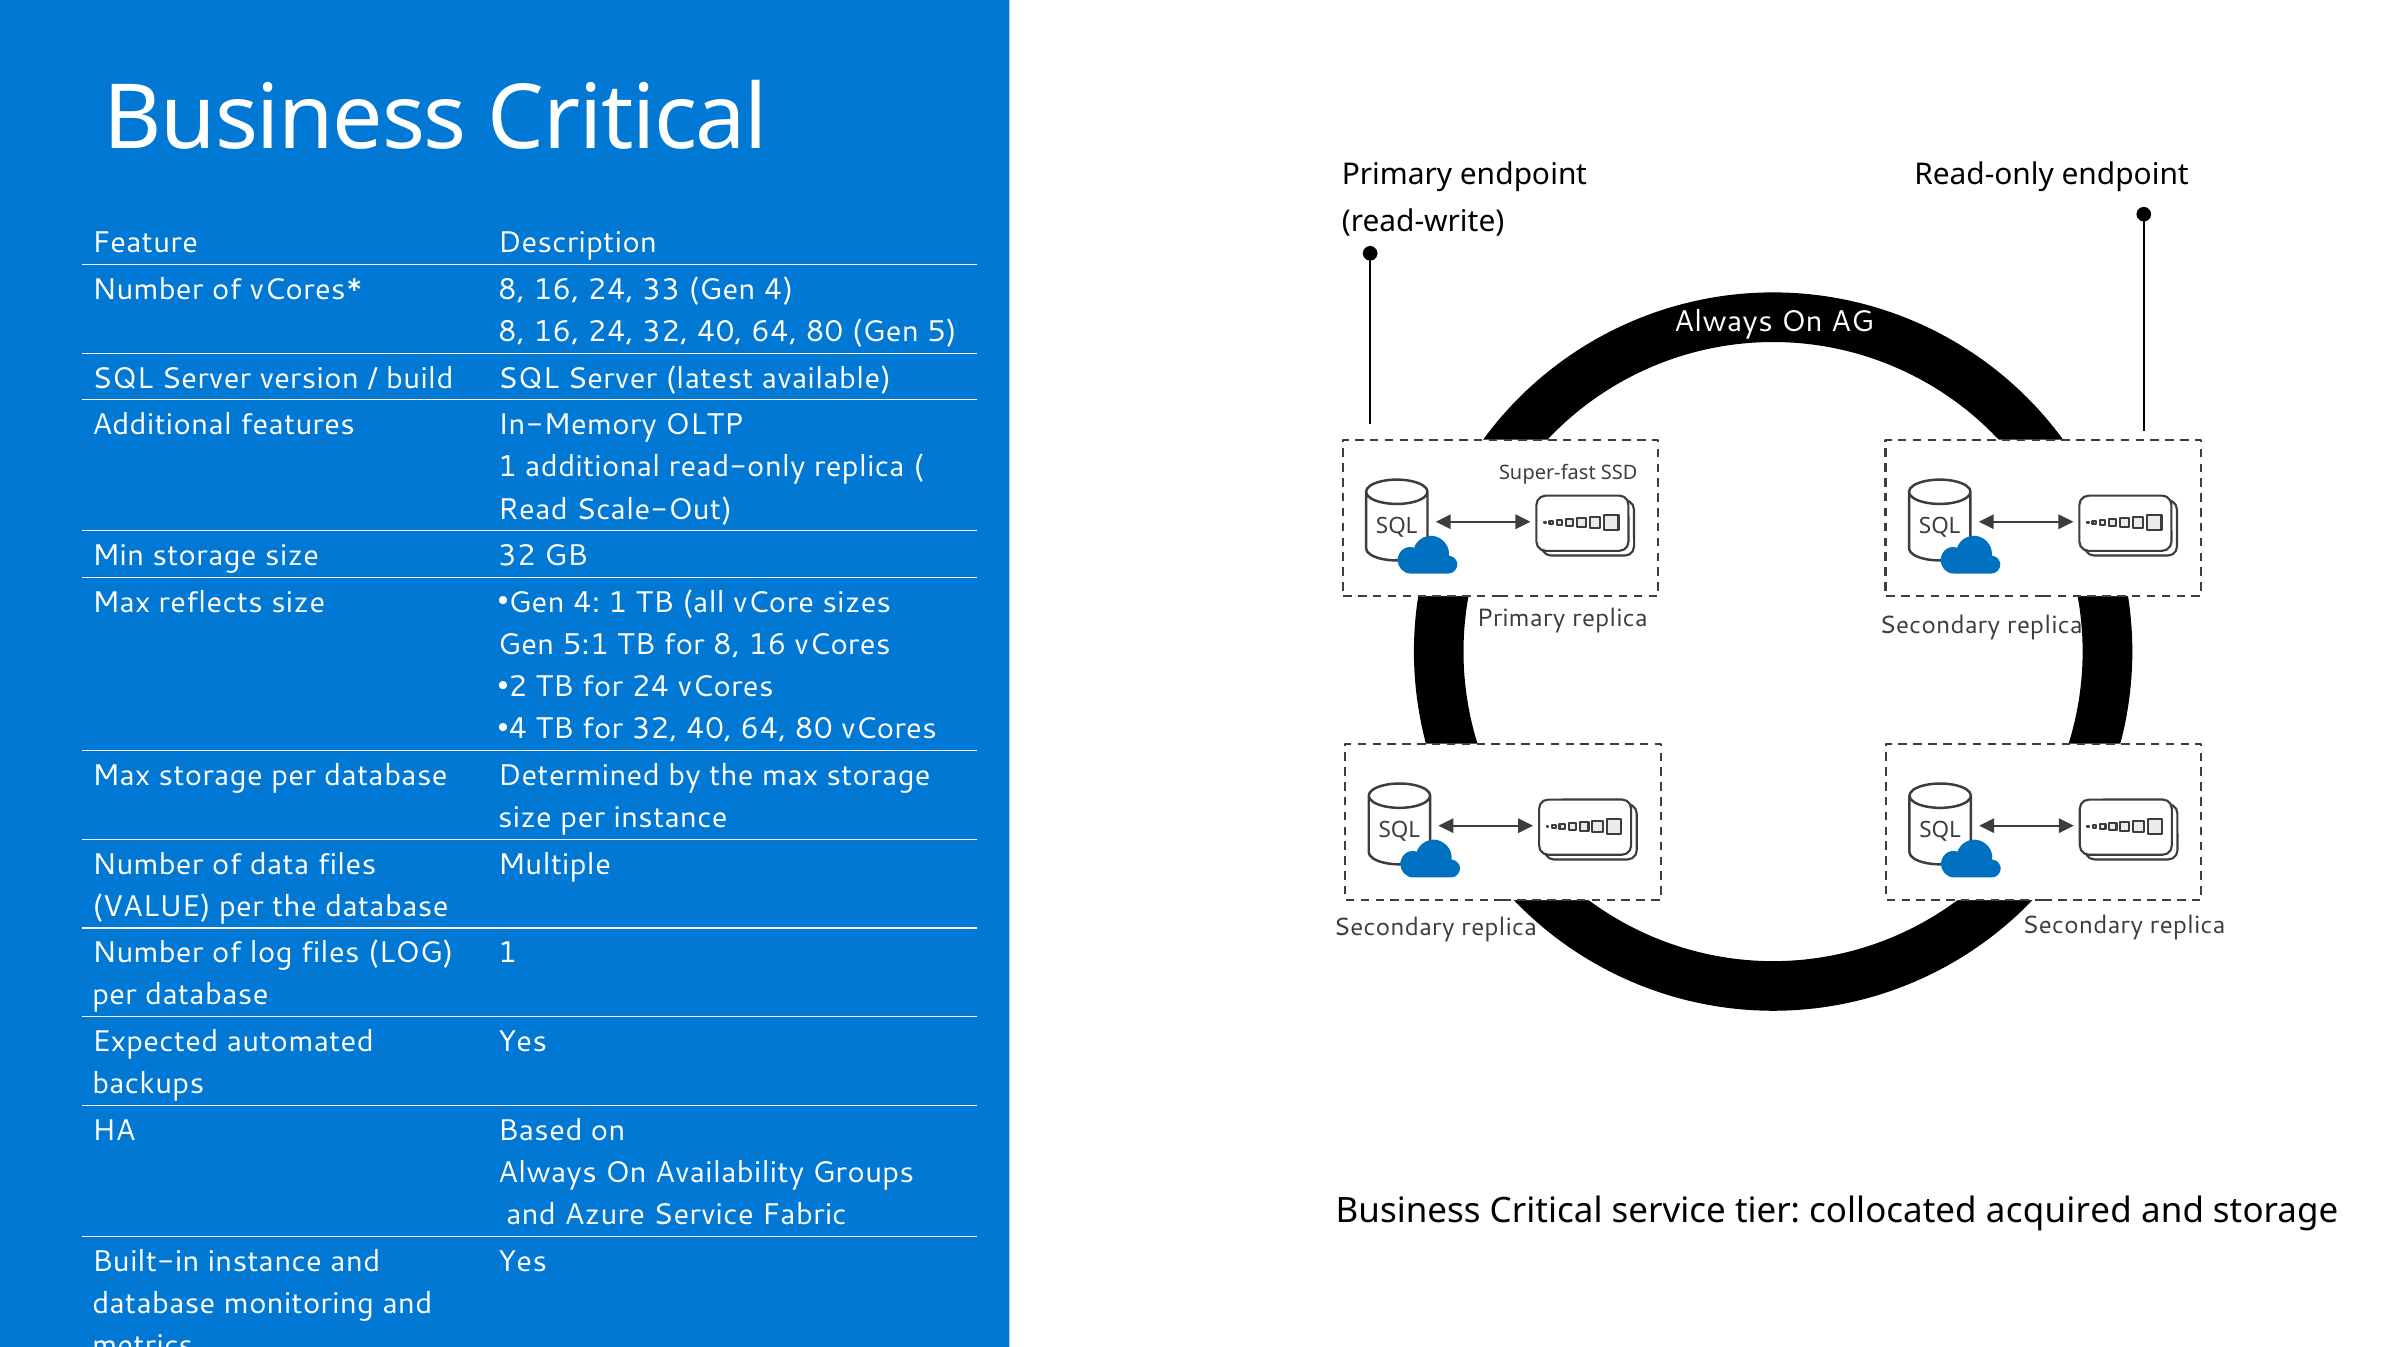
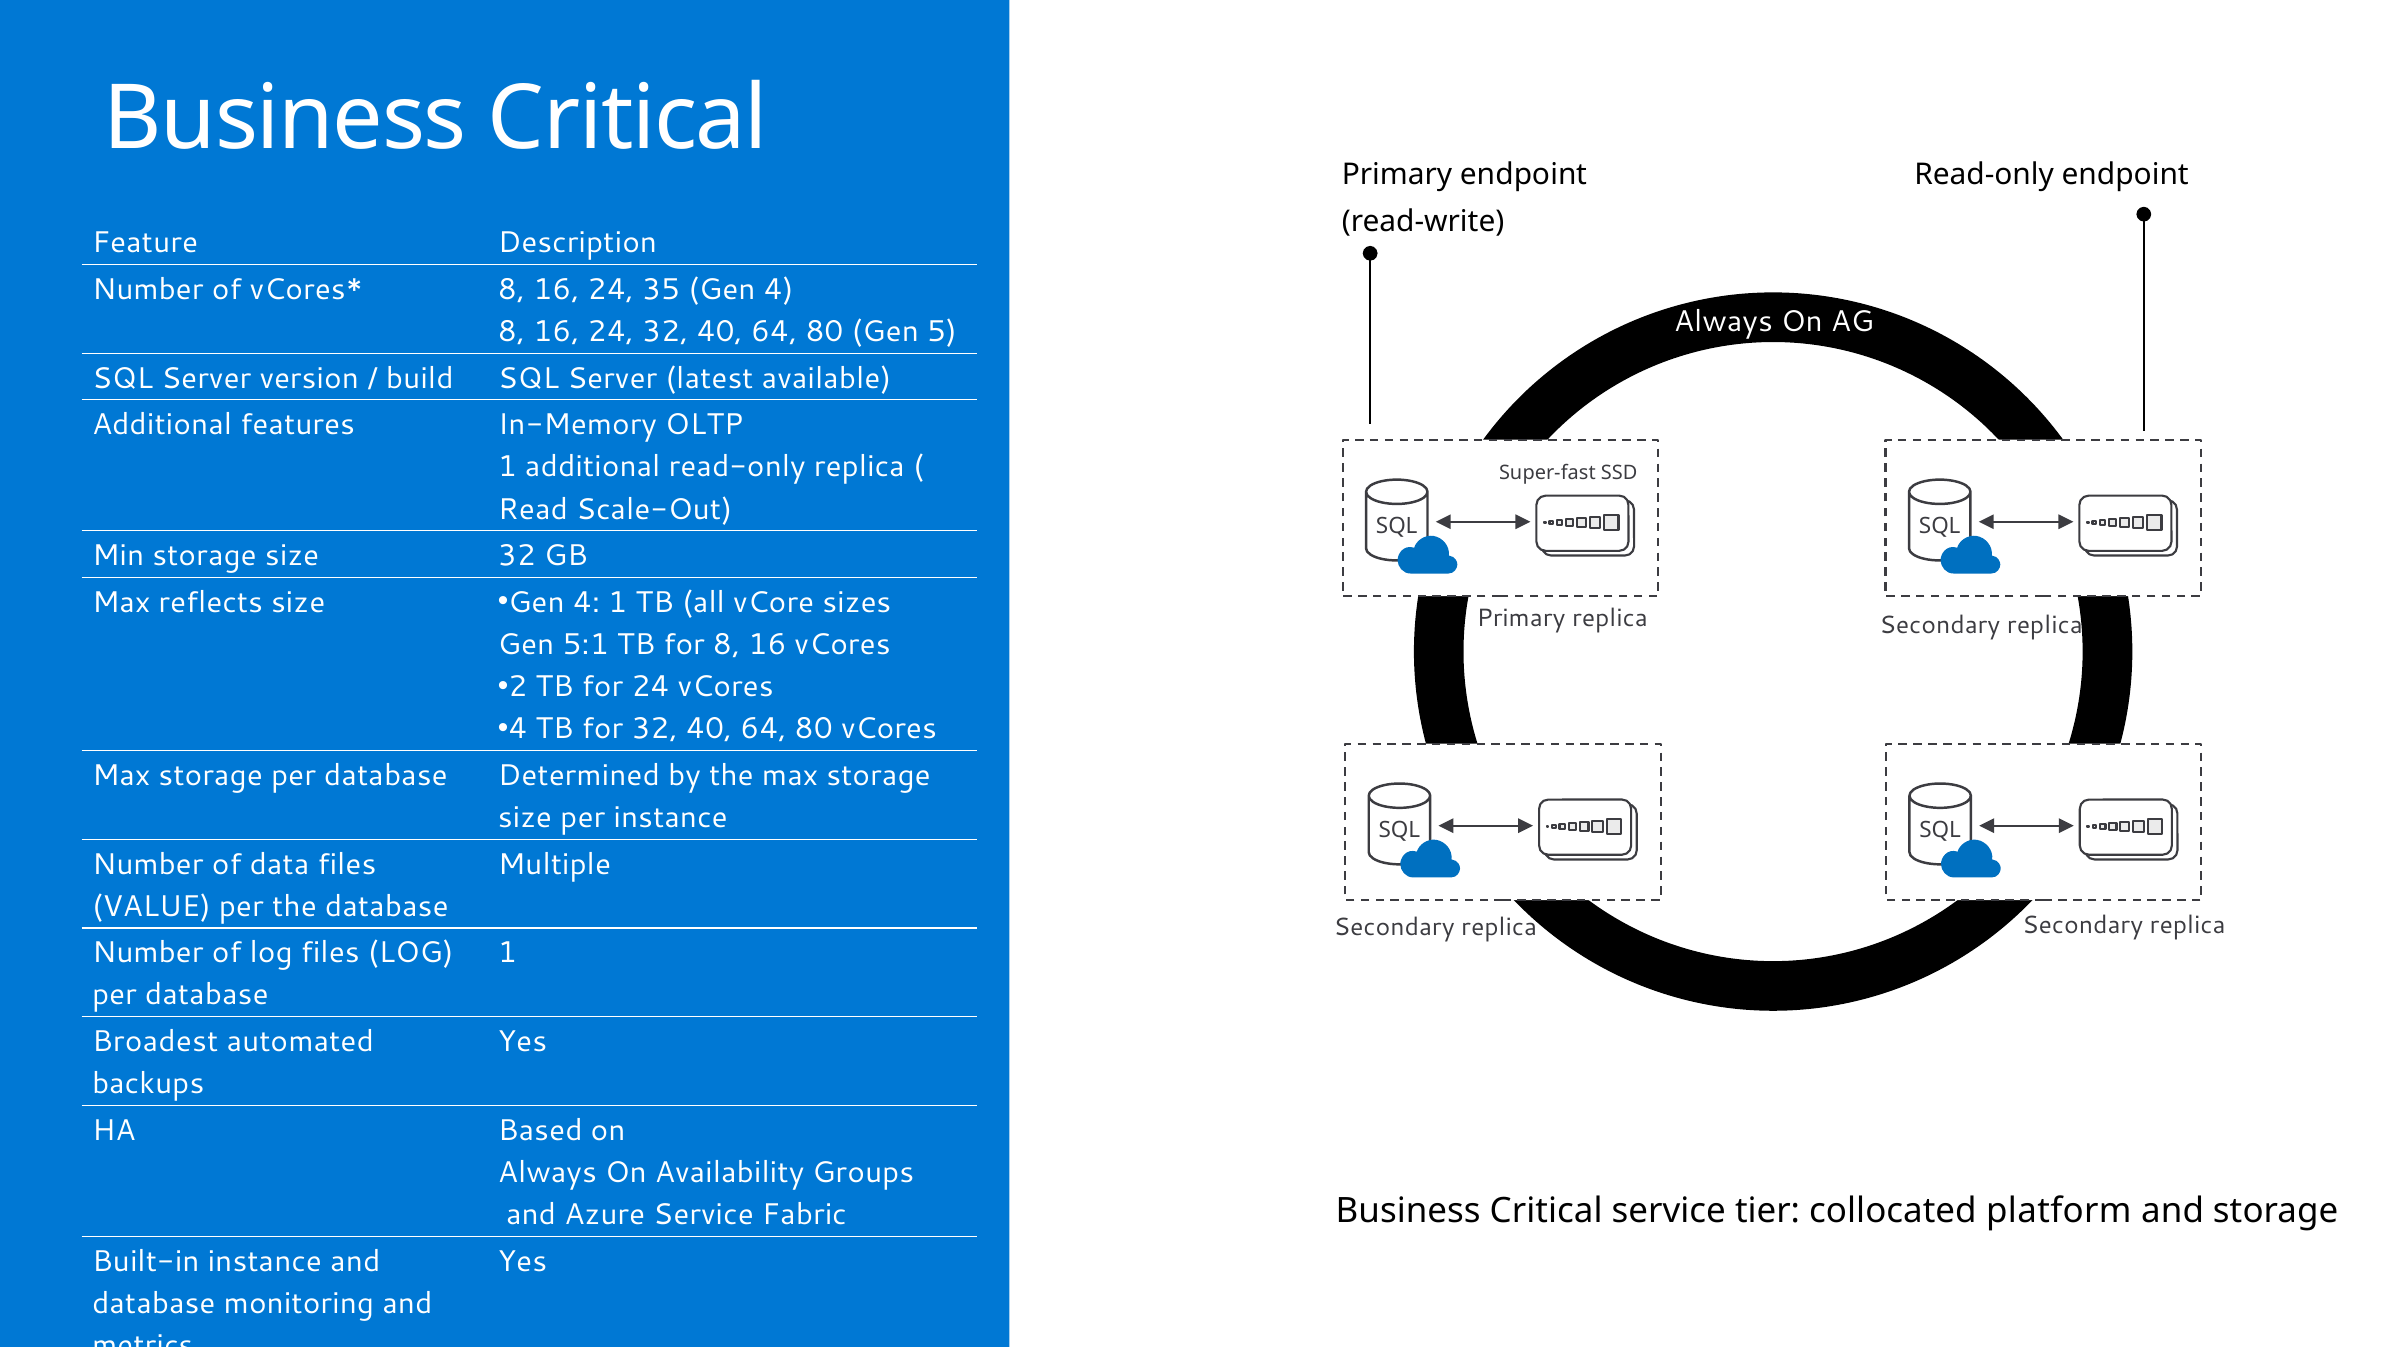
33: 33 -> 35 (661, 290)
Expected: Expected -> Broadest (155, 1042)
acquired: acquired -> platform (2059, 1211)
